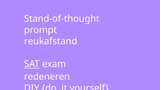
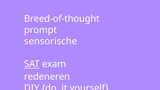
Stand-of-thought: Stand-of-thought -> Breed-of-thought (62, 19)
reukafstand: reukafstand -> sensorische (51, 41)
